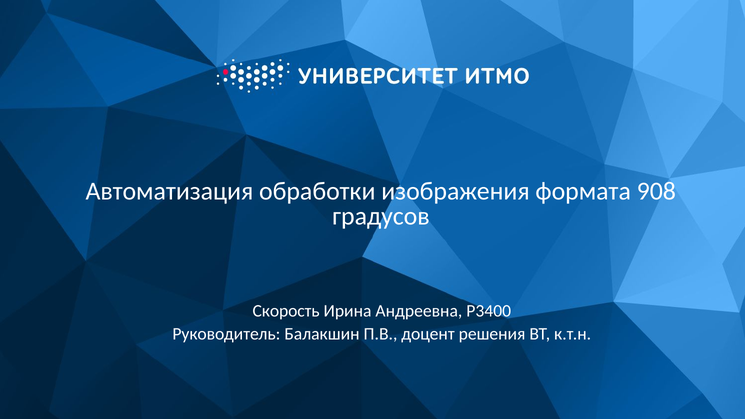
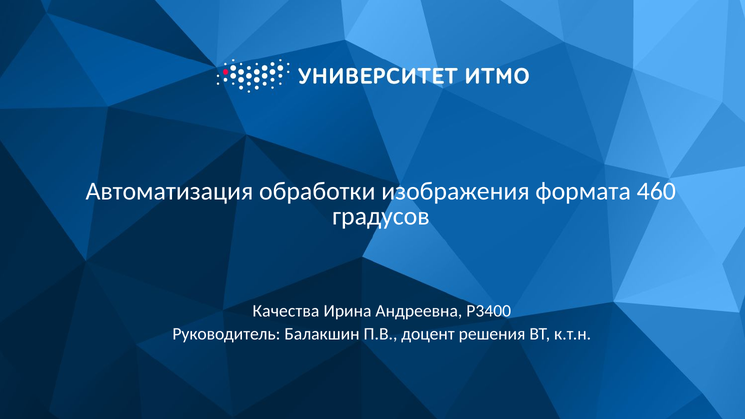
908: 908 -> 460 (656, 191)
Скорость: Скорость -> Качества (286, 311)
